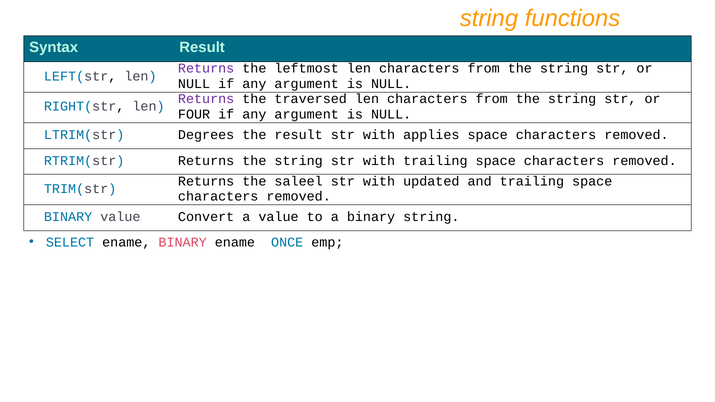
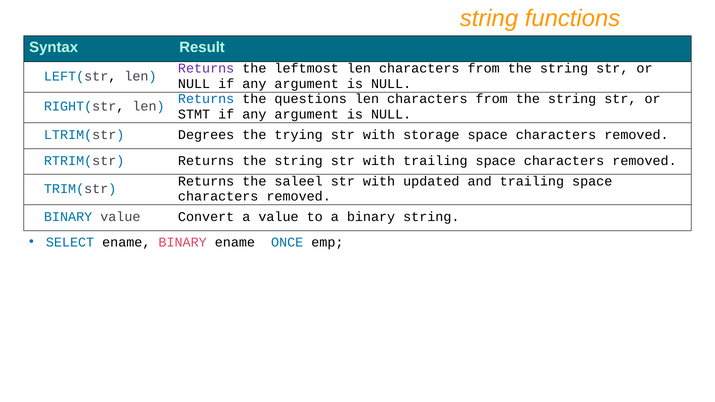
Returns colour: purple -> blue (206, 99)
traversed: traversed -> questions (311, 99)
FOUR: FOUR -> STMT (194, 114)
the result: result -> trying (299, 135)
applies: applies -> storage (431, 135)
